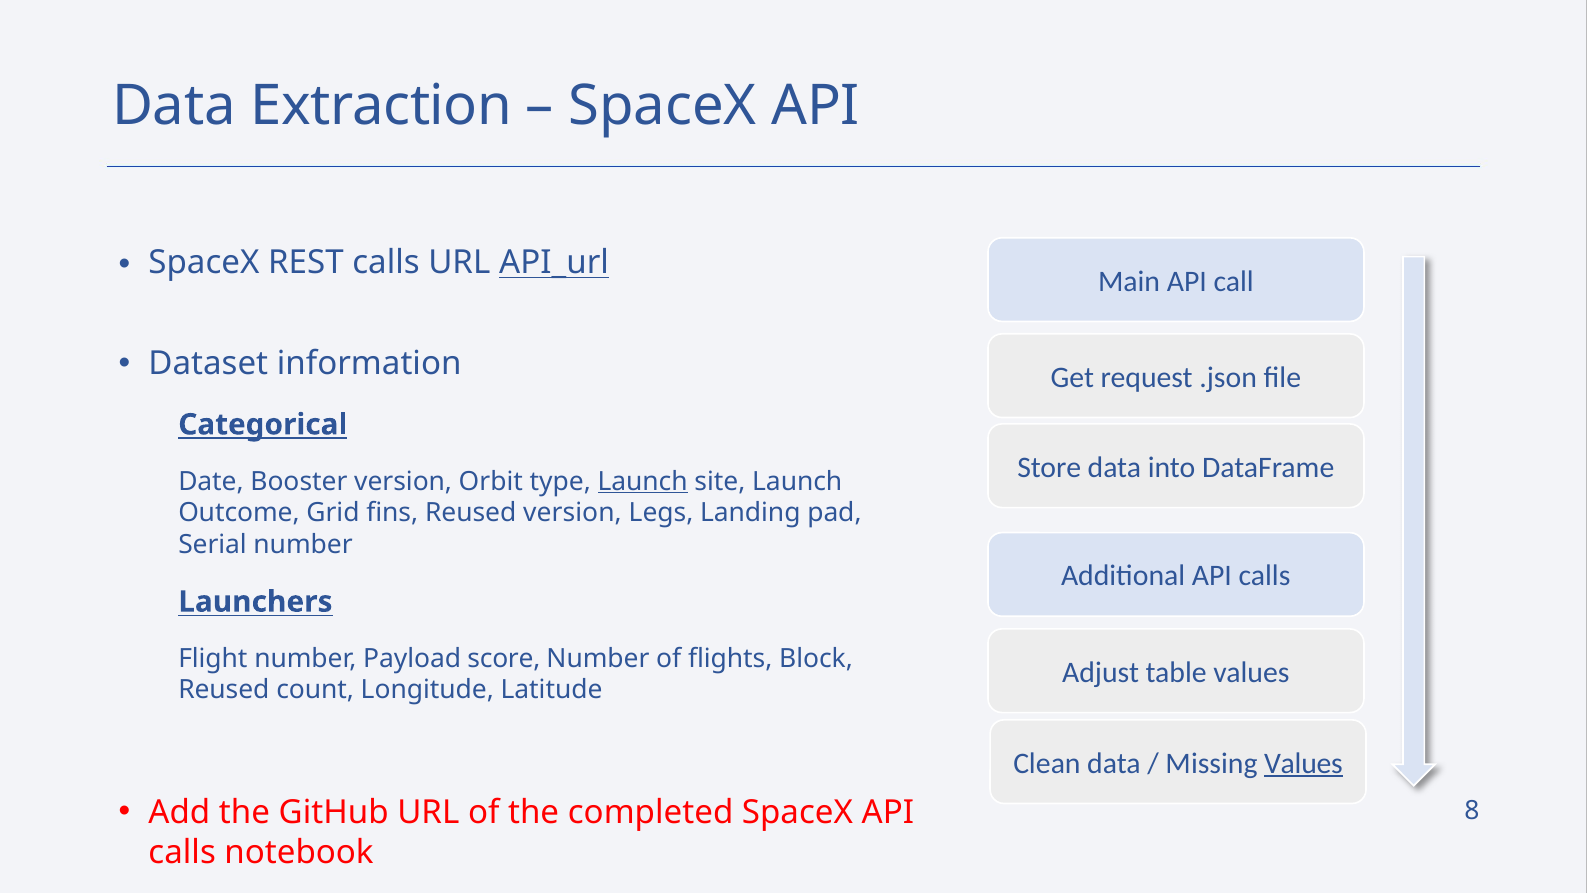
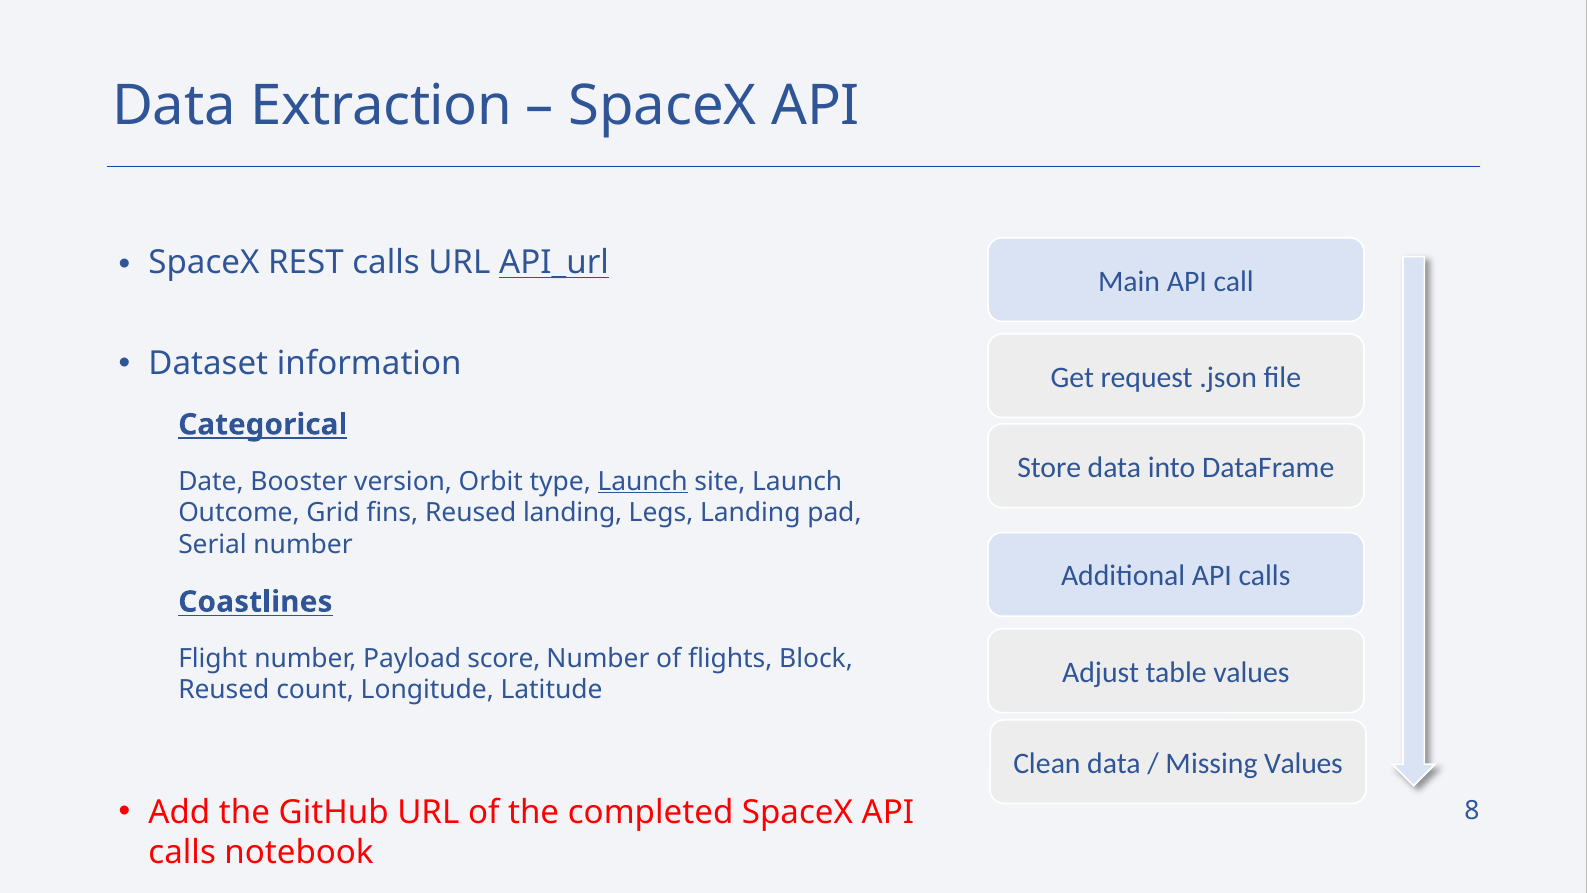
Reused version: version -> landing (573, 513)
Launchers: Launchers -> Coastlines (255, 602)
Values underline: present -> none (1303, 763)
